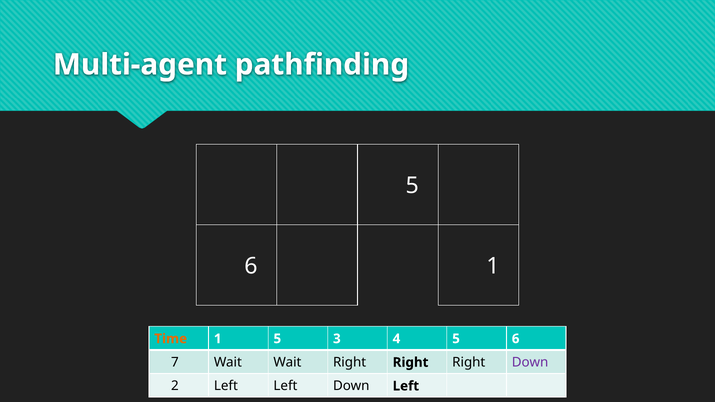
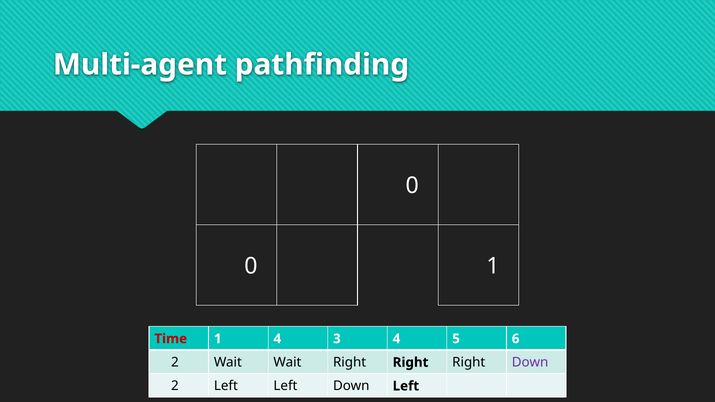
5: 5 -> 0 (412, 186)
6: 6 -> 0 (251, 266)
Time colour: orange -> red (171, 339)
1 5: 5 -> 4 (277, 339)
7: 7 -> 2 (175, 363)
